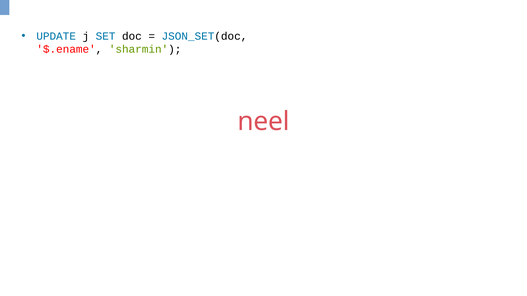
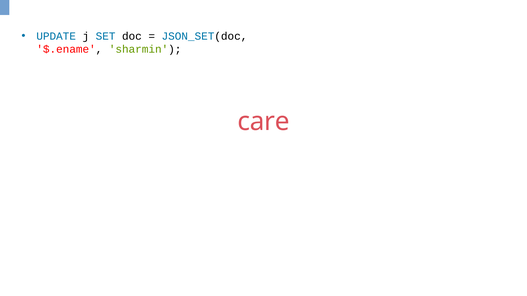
neel: neel -> care (264, 122)
